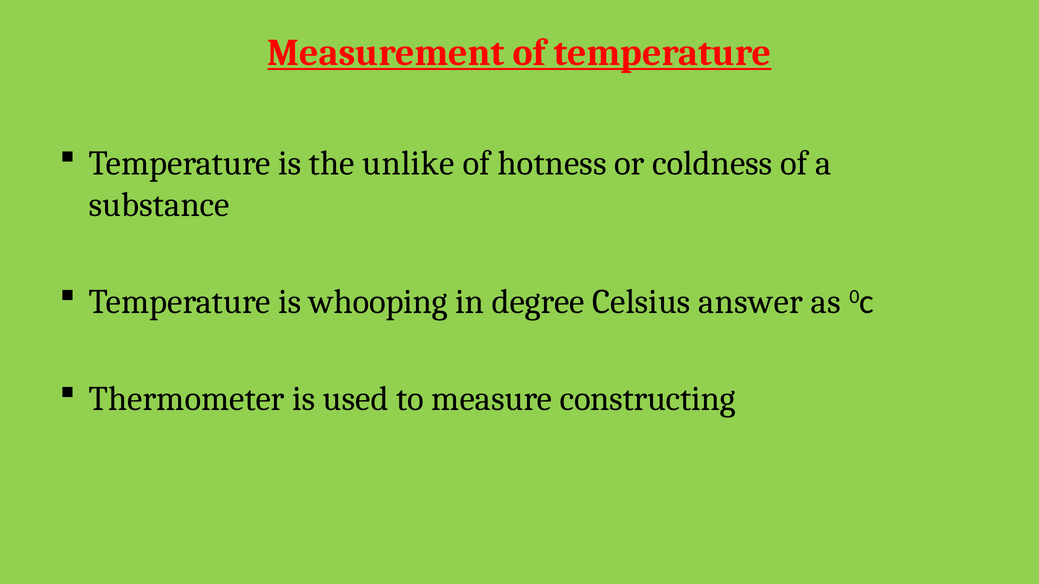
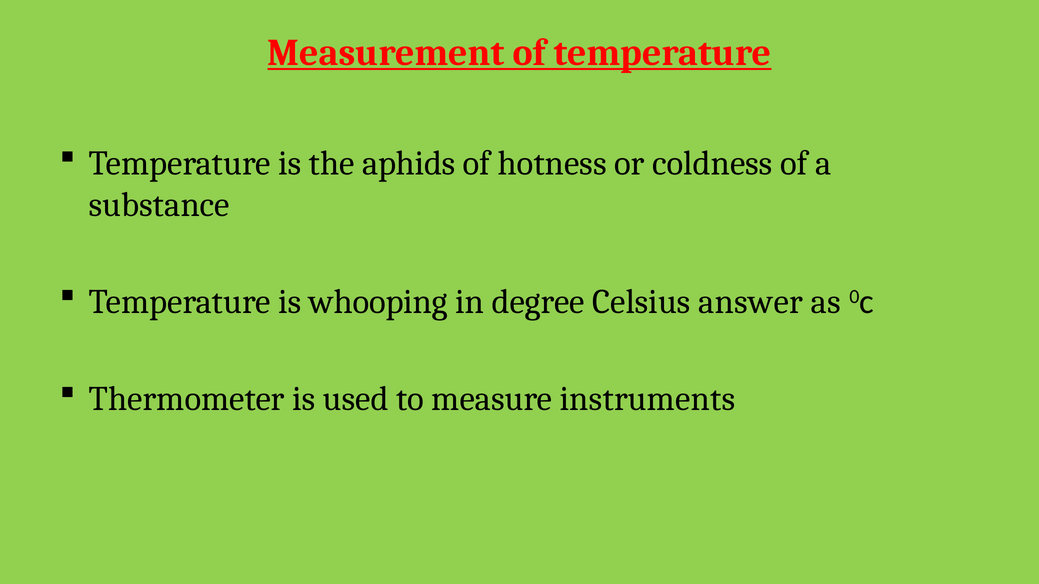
unlike: unlike -> aphids (409, 164)
constructing: constructing -> instruments (647, 399)
